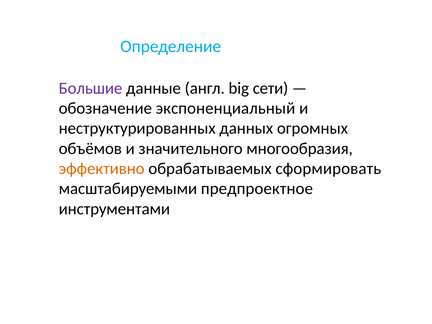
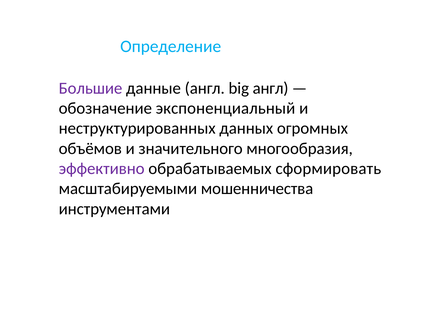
big сети: сети -> англ (271, 88)
эффективно colour: orange -> purple (102, 169)
предпроектное: предпроектное -> мошенничества (257, 189)
